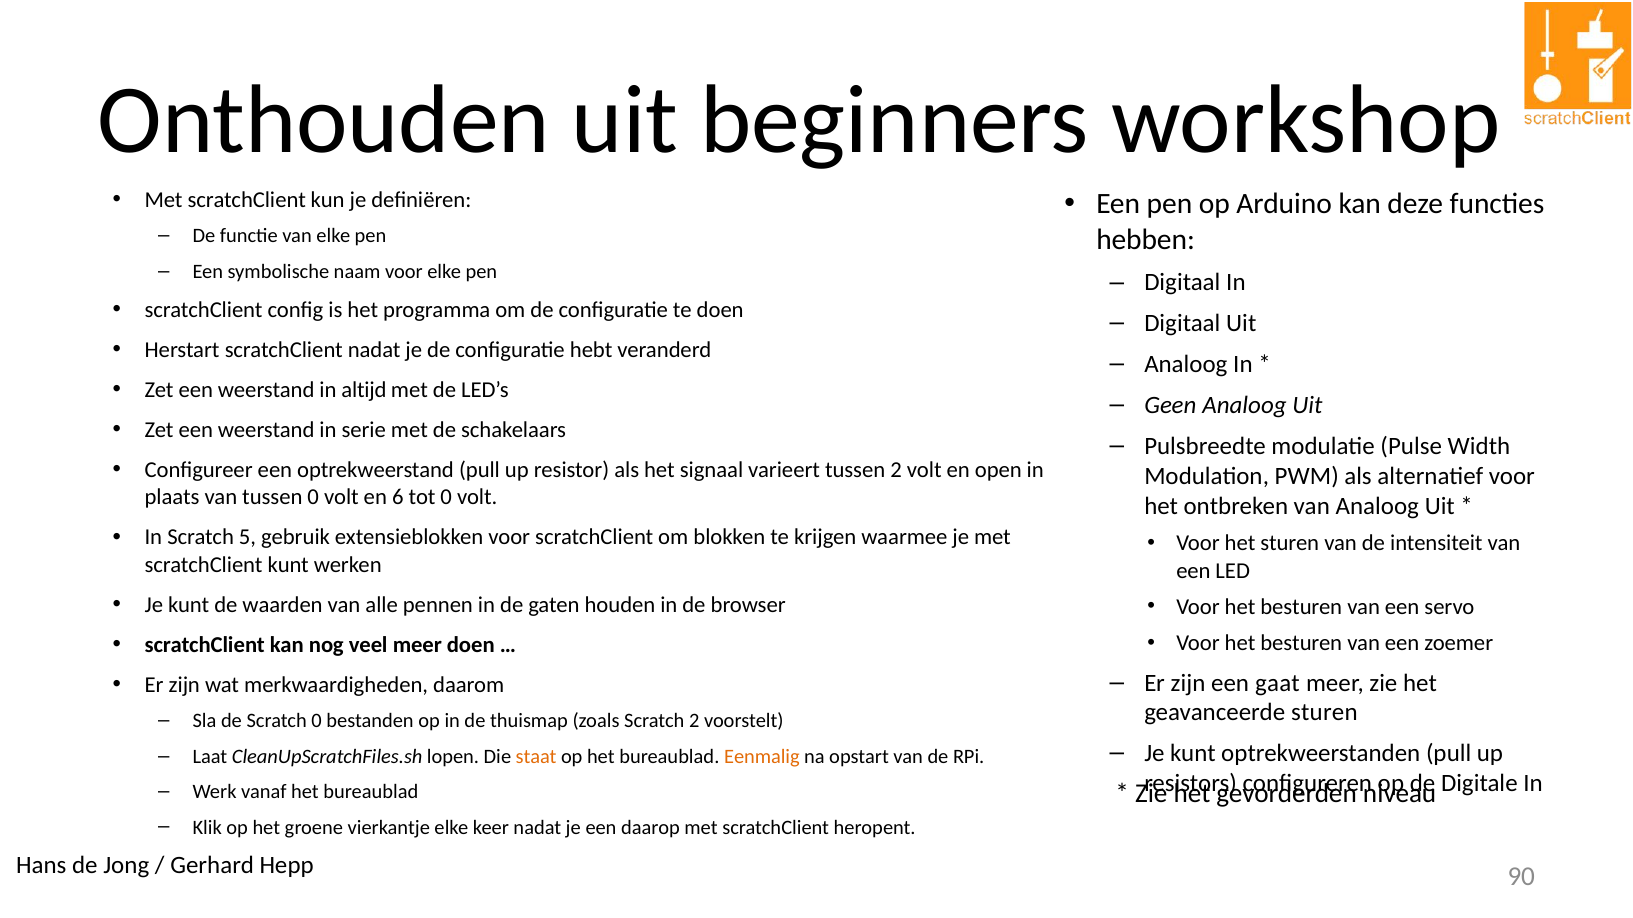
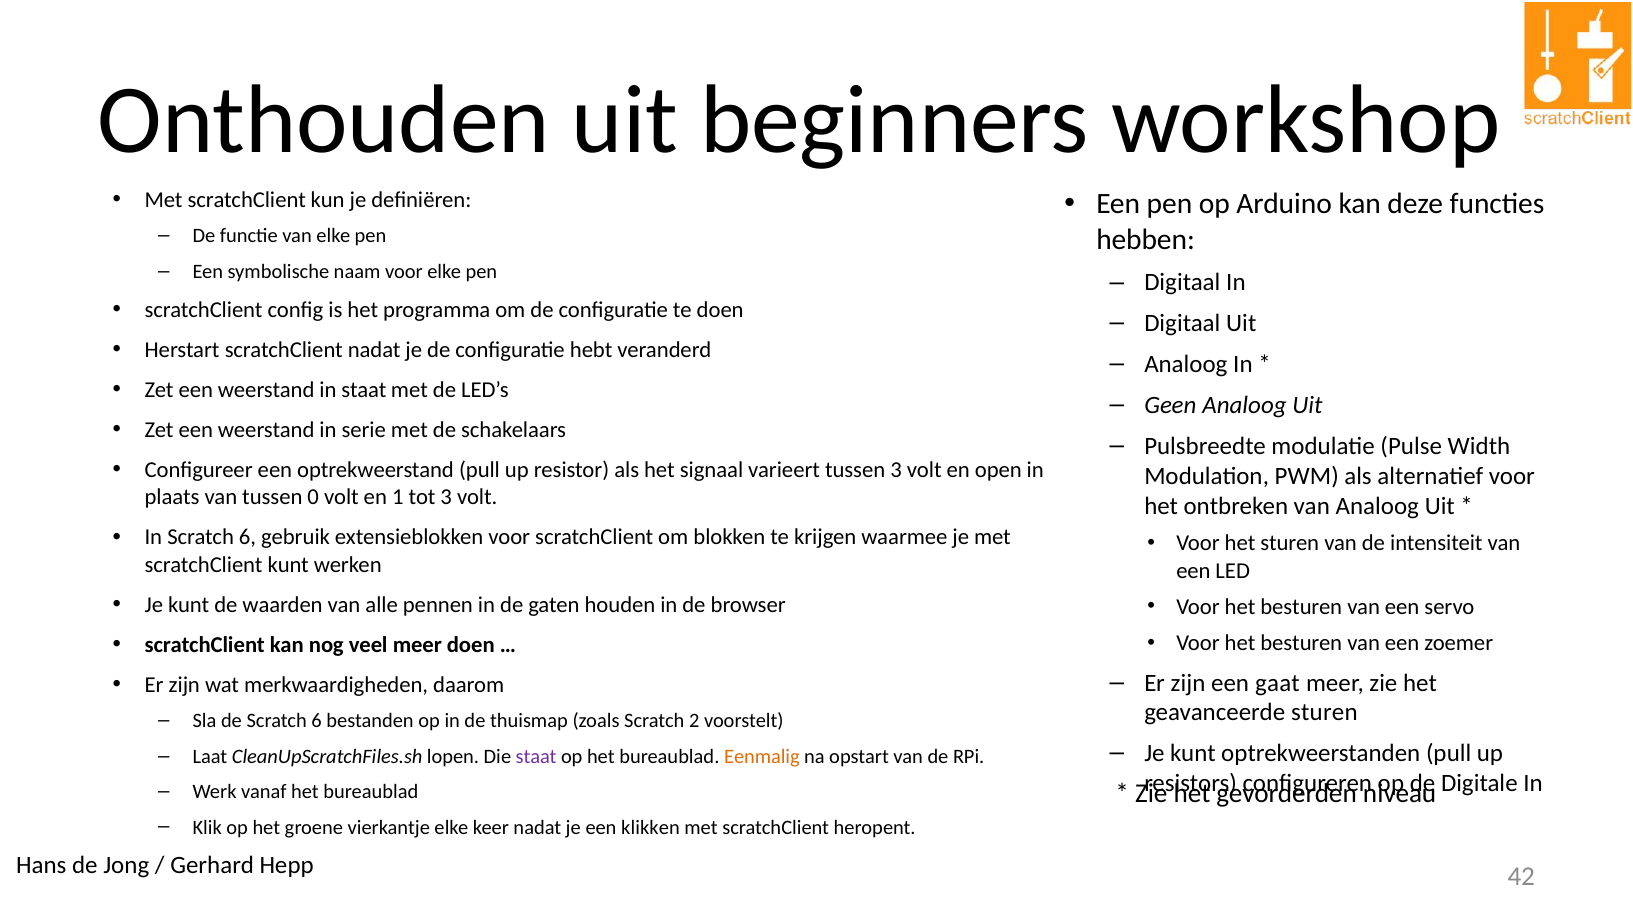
in altijd: altijd -> staat (364, 391)
tussen 2: 2 -> 3 (896, 471)
6: 6 -> 1 (398, 498)
tot 0: 0 -> 3 (446, 498)
In Scratch 5: 5 -> 6 (248, 538)
de Scratch 0: 0 -> 6 (317, 722)
staat colour: orange -> purple (536, 757)
daarop: daarop -> klikken (651, 828)
90: 90 -> 42 (1521, 877)
